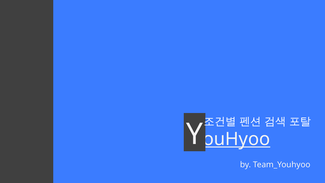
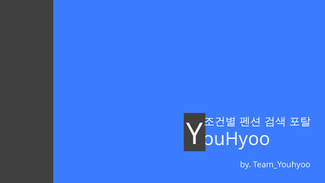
ouHyoo underline: present -> none (236, 139)
